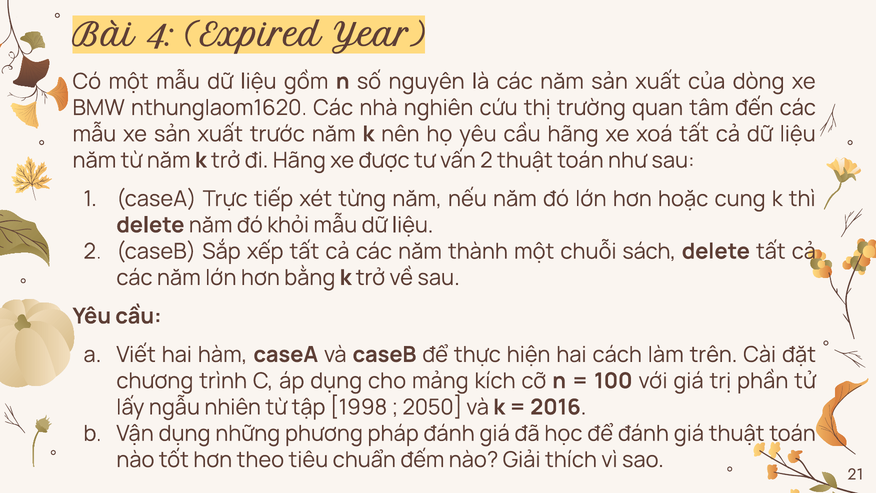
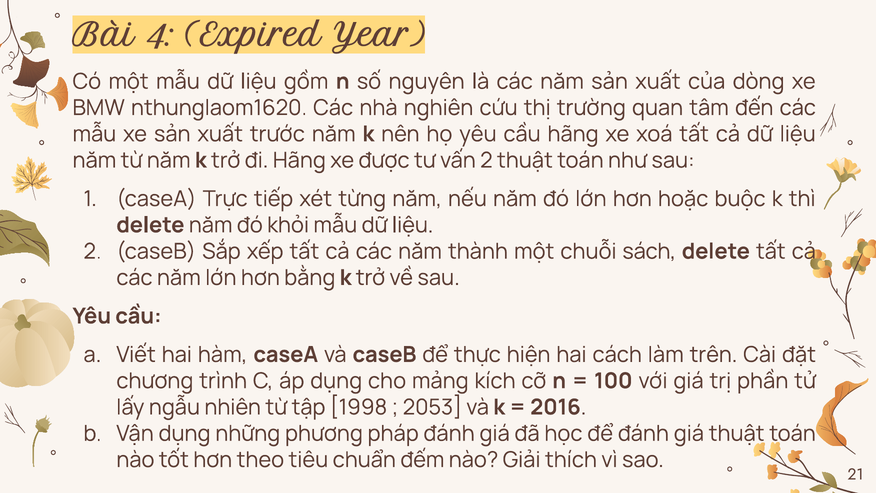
cung: cung -> buộc (740, 199)
2050: 2050 -> 2053 (432, 407)
